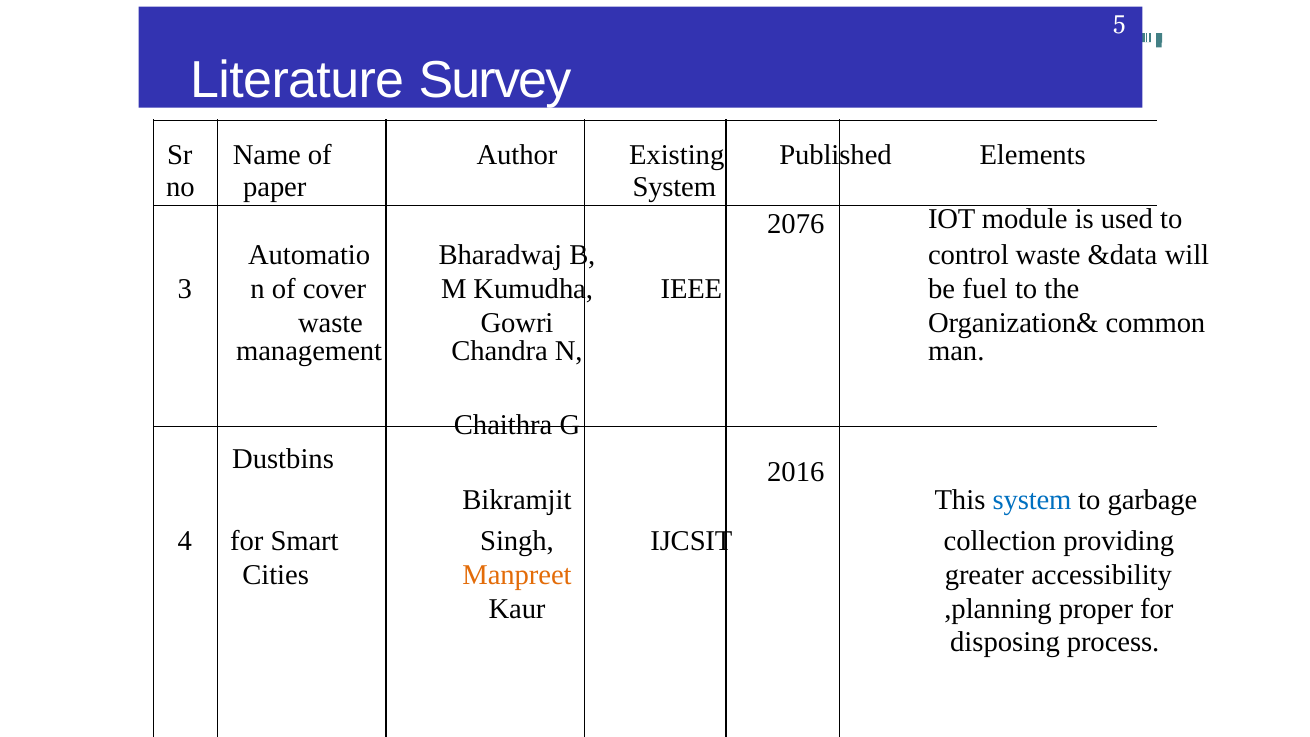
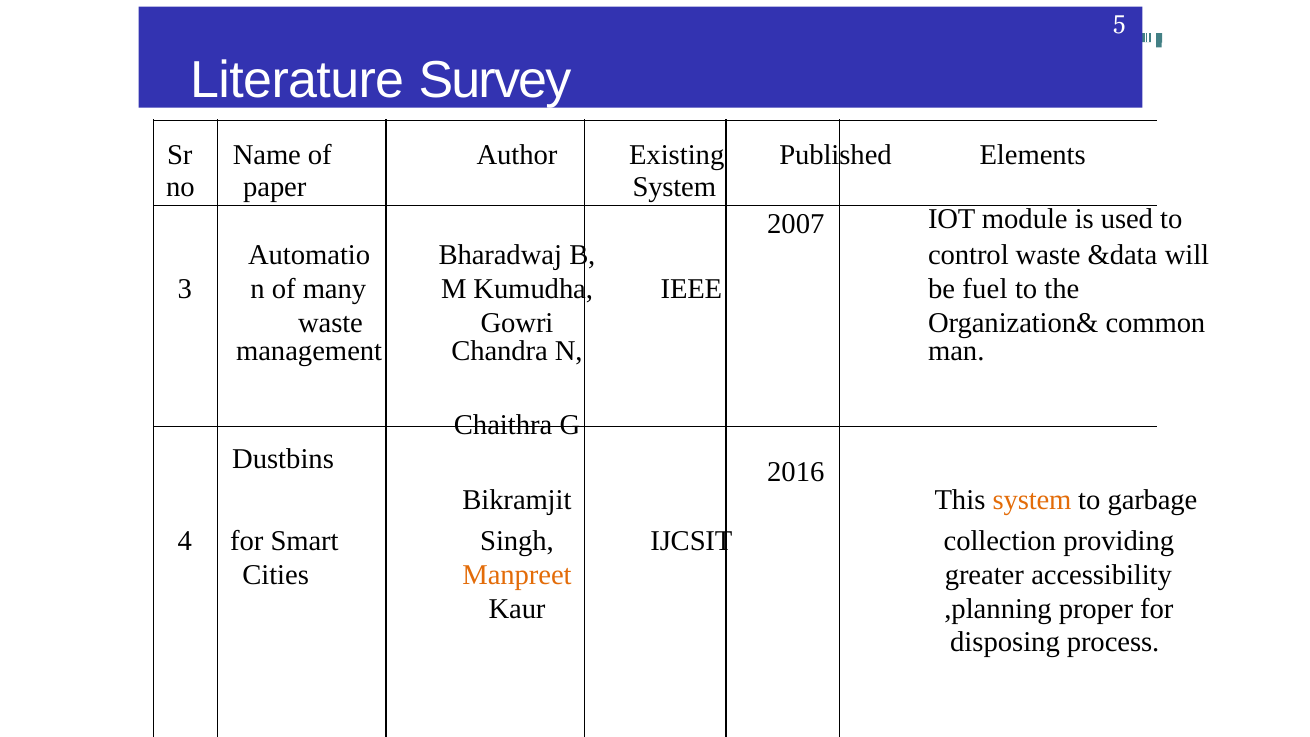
2076: 2076 -> 2007 (796, 224)
cover: cover -> many (334, 289)
system colour: blue -> orange (1032, 500)
